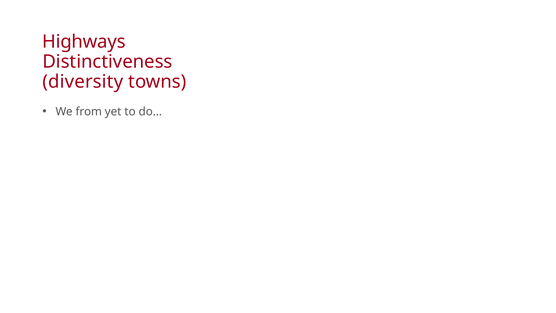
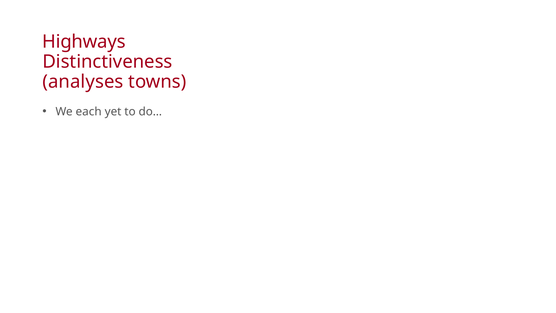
diversity: diversity -> analyses (83, 82)
from: from -> each (89, 112)
